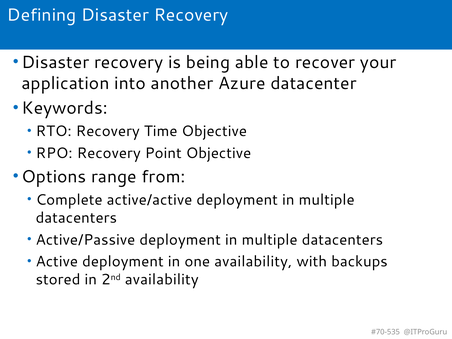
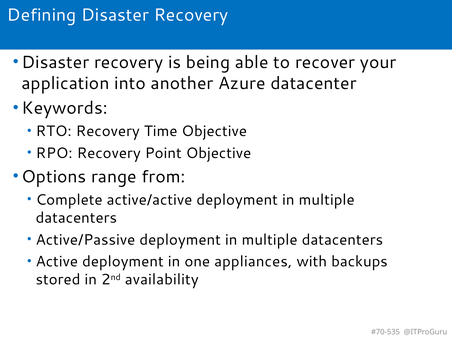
one availability: availability -> appliances (253, 262)
